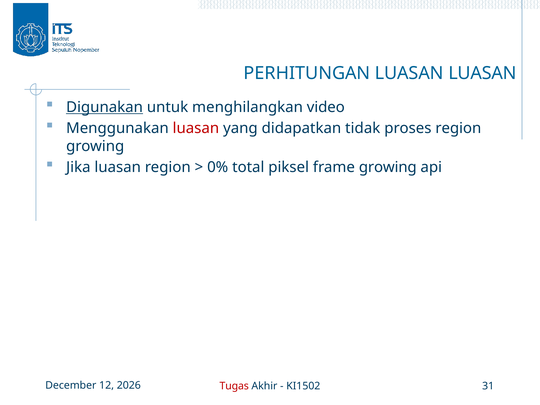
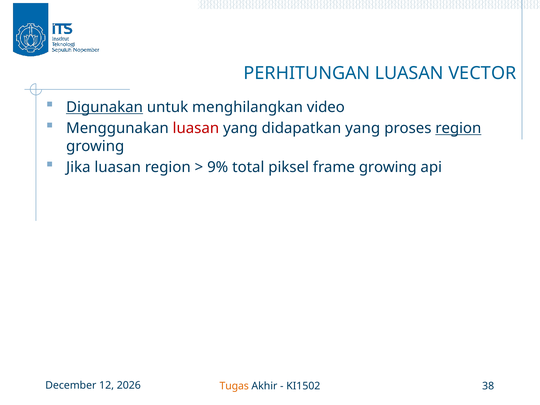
LUASAN LUASAN: LUASAN -> VECTOR (482, 73)
didapatkan tidak: tidak -> yang (363, 128)
region underline: none -> present (458, 128)
0%: 0% -> 9% (218, 167)
Tugas colour: red -> orange (234, 386)
31: 31 -> 38 (488, 386)
